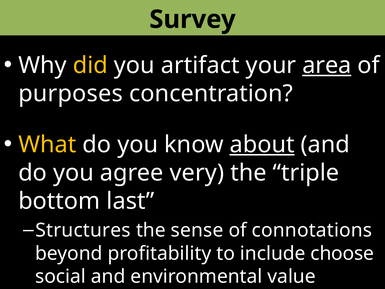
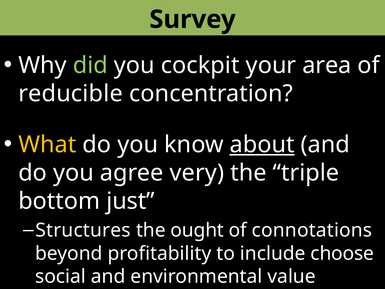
did colour: yellow -> light green (90, 65)
artifact: artifact -> cockpit (200, 65)
area underline: present -> none (327, 65)
purposes: purposes -> reducible (71, 94)
last: last -> just (130, 201)
sense: sense -> ought (197, 230)
